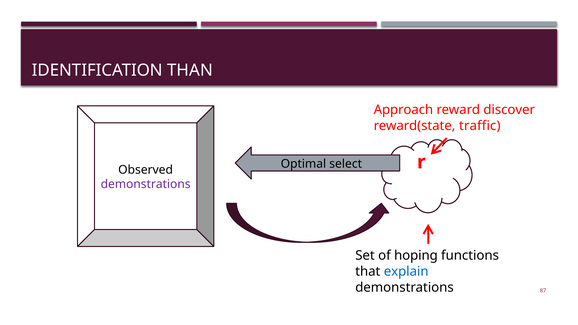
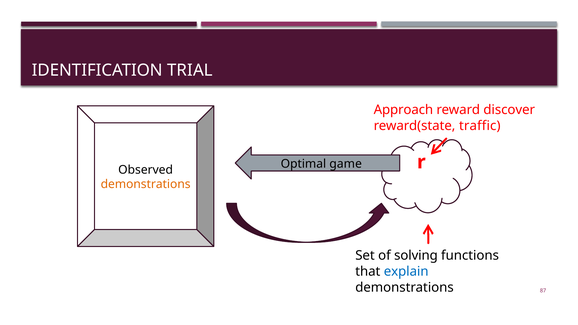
THAN: THAN -> TRIAL (190, 70)
select: select -> game (346, 164)
demonstrations colour: purple -> orange (146, 184)
hoping: hoping -> solving (416, 256)
